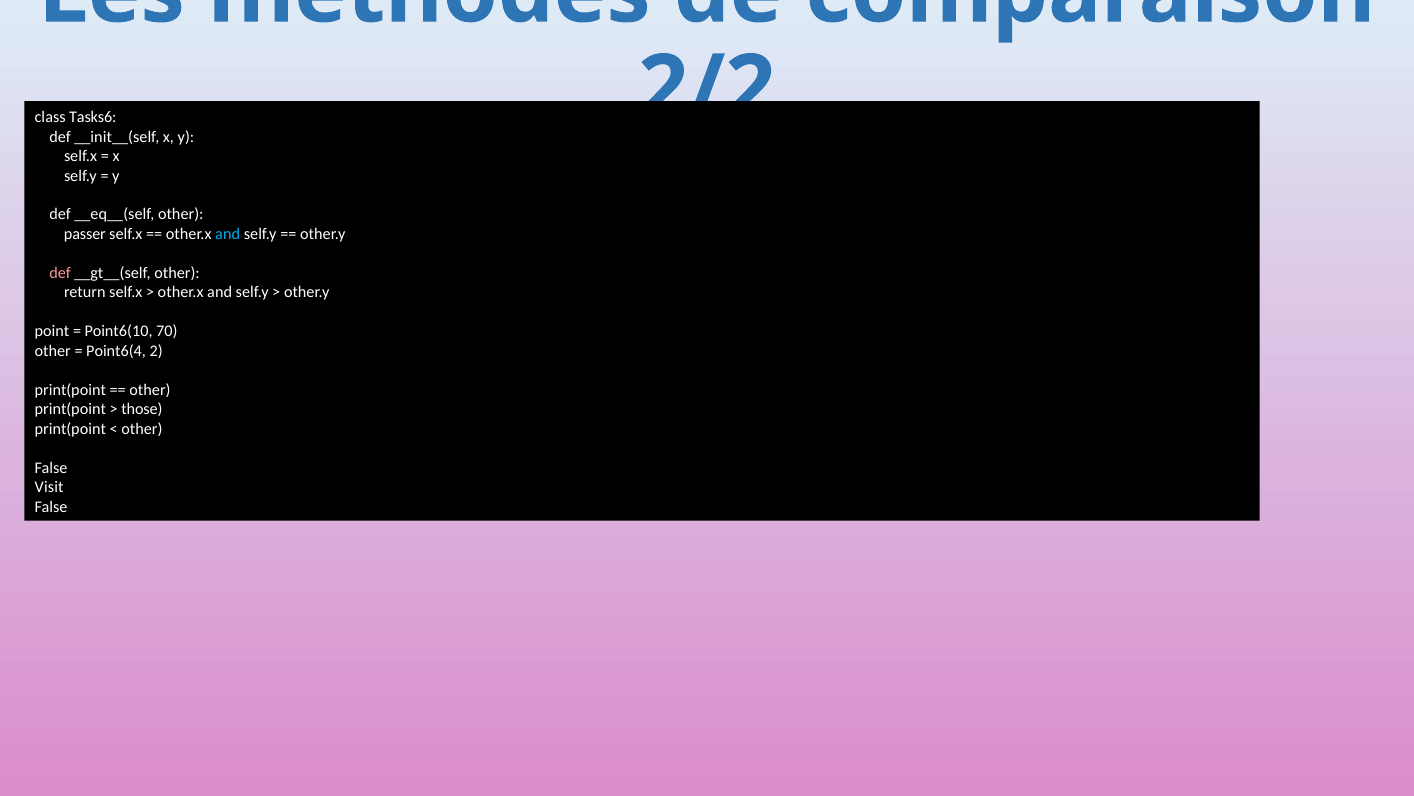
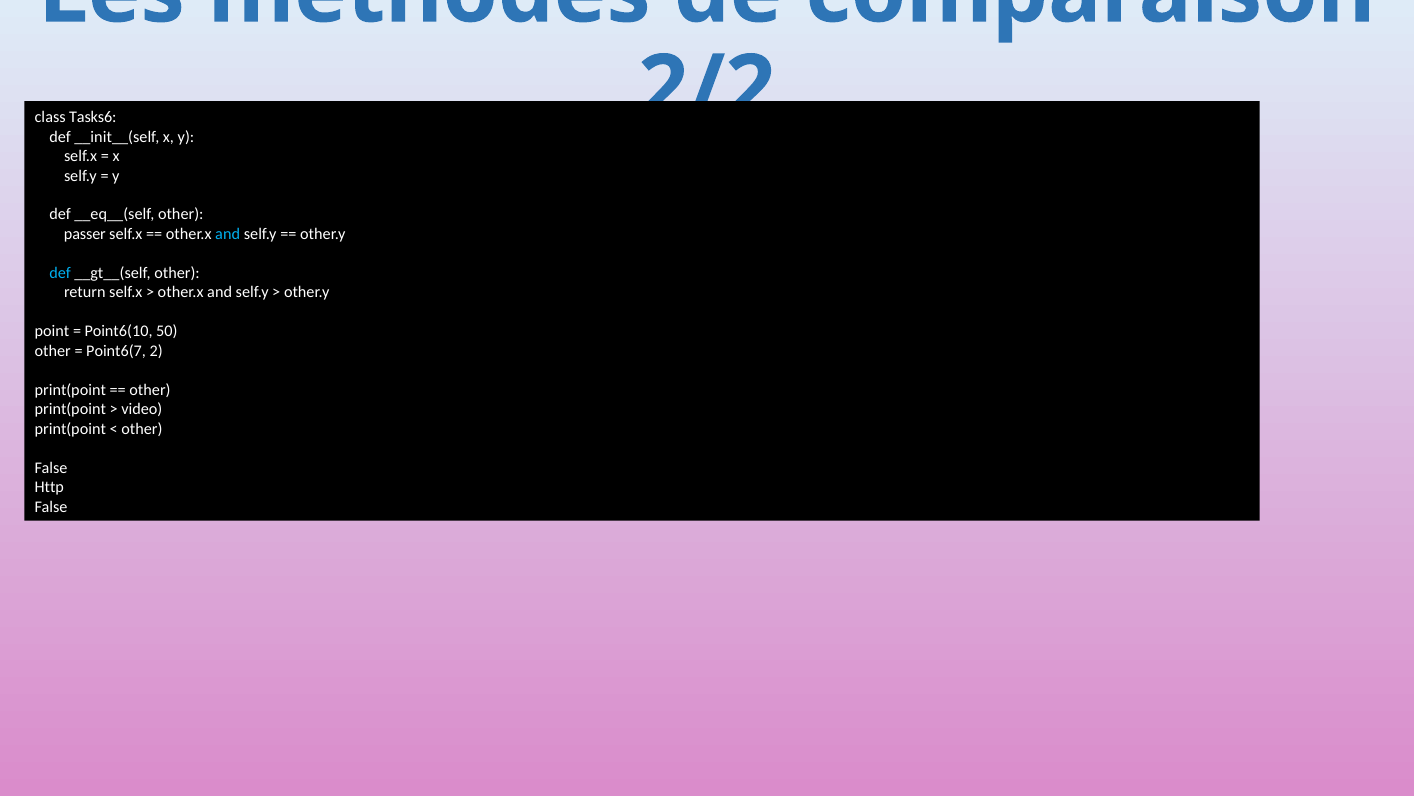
def colour: pink -> light blue (60, 273)
70: 70 -> 50 (167, 331)
Point6(4: Point6(4 -> Point6(7 (116, 351)
those: those -> video (142, 409)
Visit: Visit -> Http (49, 487)
